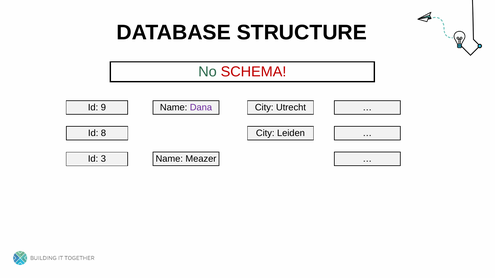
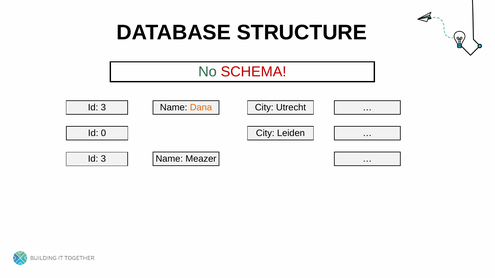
9: 9 -> 3 (103, 108)
Dana colour: purple -> orange (201, 108)
8: 8 -> 0 (103, 133)
